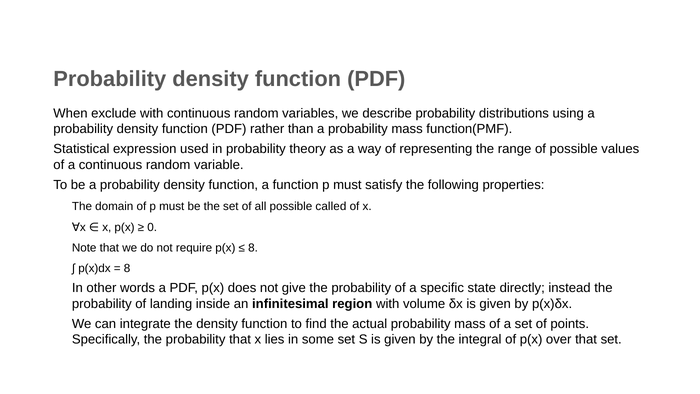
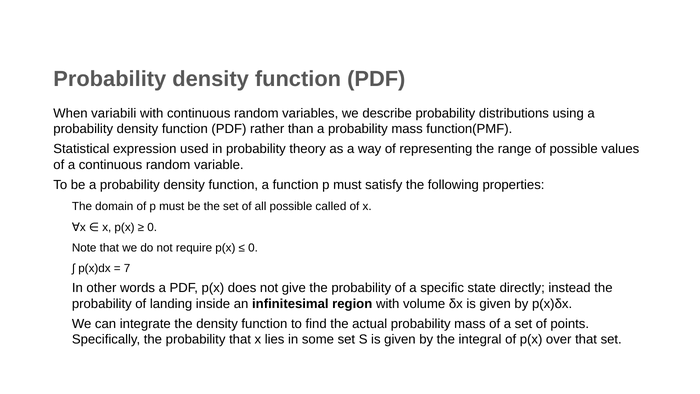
exclude: exclude -> variabili (114, 113)
8: 8 -> 0 (253, 248)
8: 8 -> 7 (127, 268)
